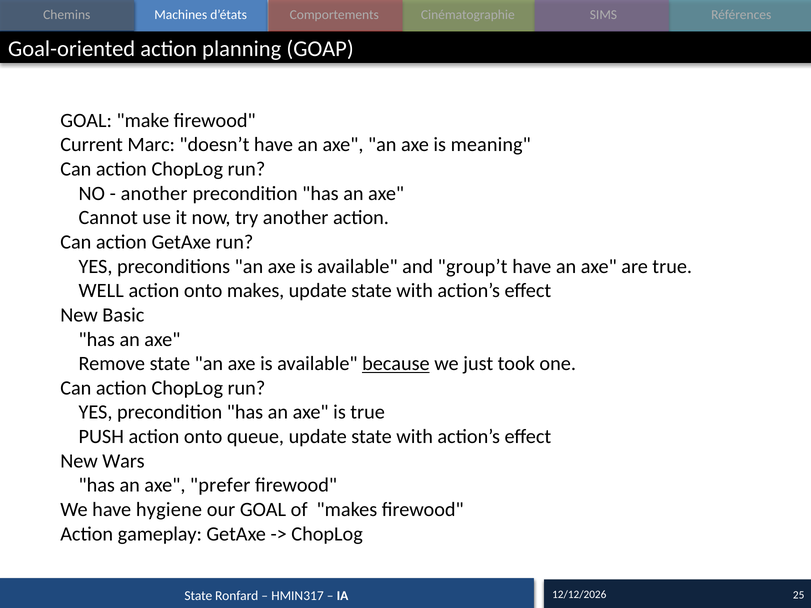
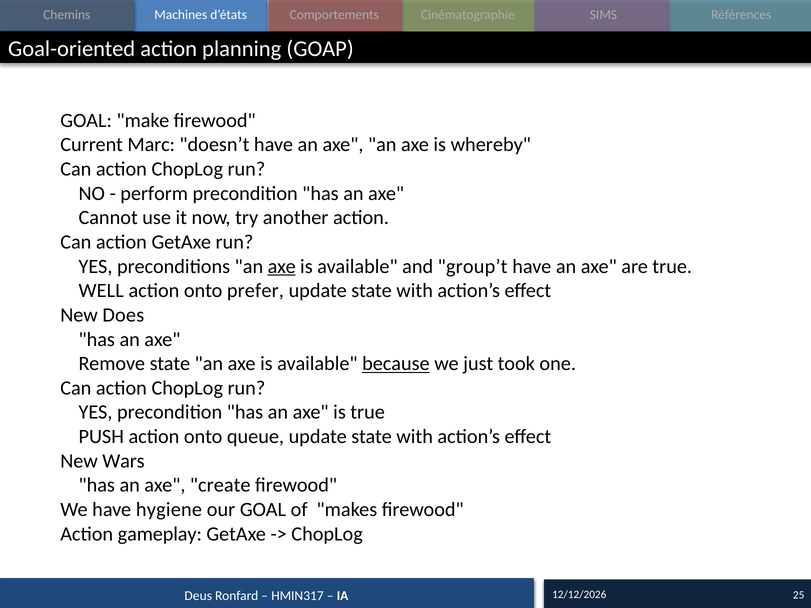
meaning: meaning -> whereby (491, 145)
another: another -> perform (154, 194)
axe underline: none -> present (282, 266)
onto makes: makes -> prefer (255, 291)
Basic: Basic -> Does (123, 315)
prefer: prefer -> create (220, 485)
State: State -> Deus (198, 596)
